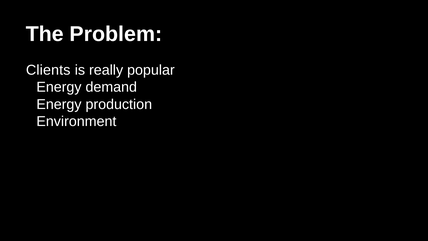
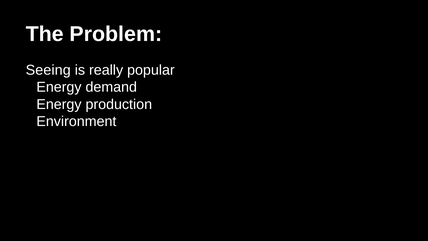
Clients: Clients -> Seeing (48, 70)
